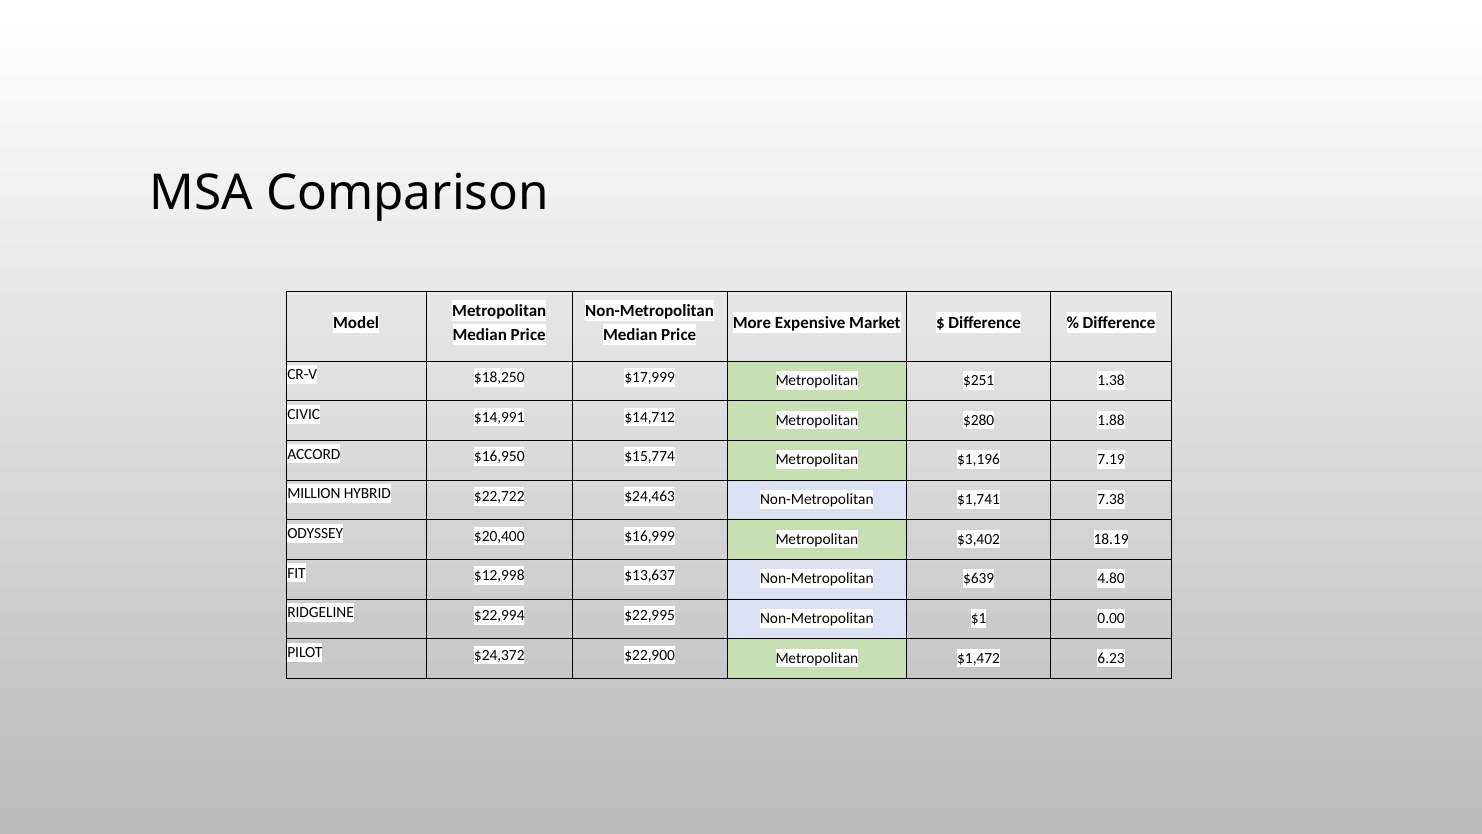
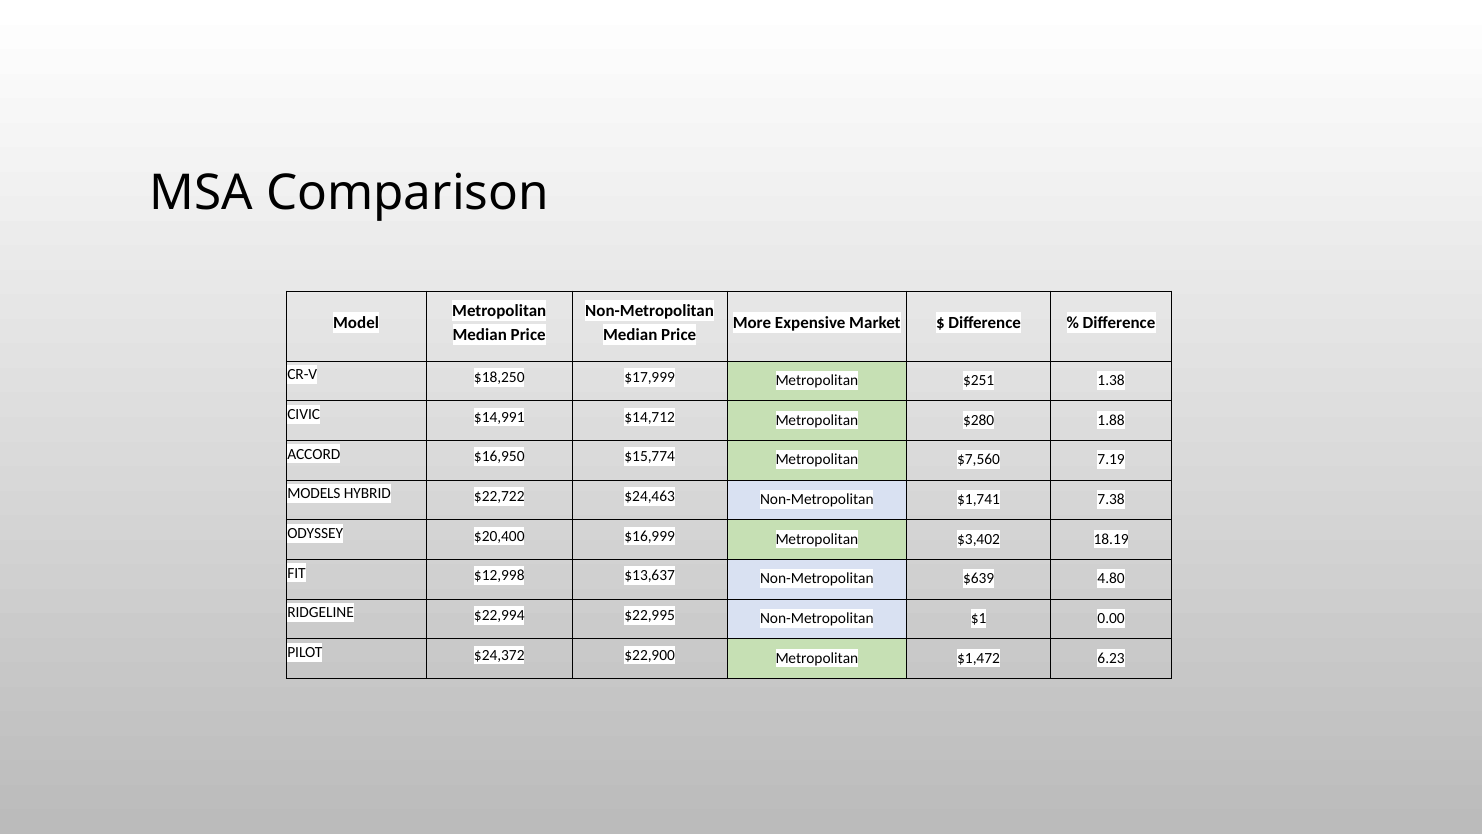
$1,196: $1,196 -> $7,560 (979, 460)
MILLION: MILLION -> MODELS (314, 493)
